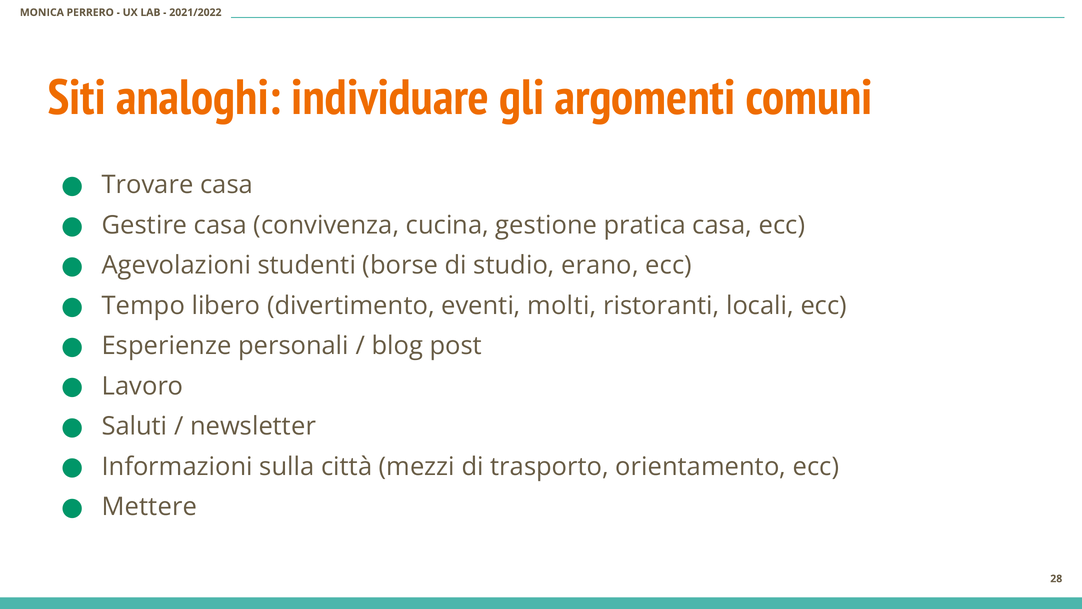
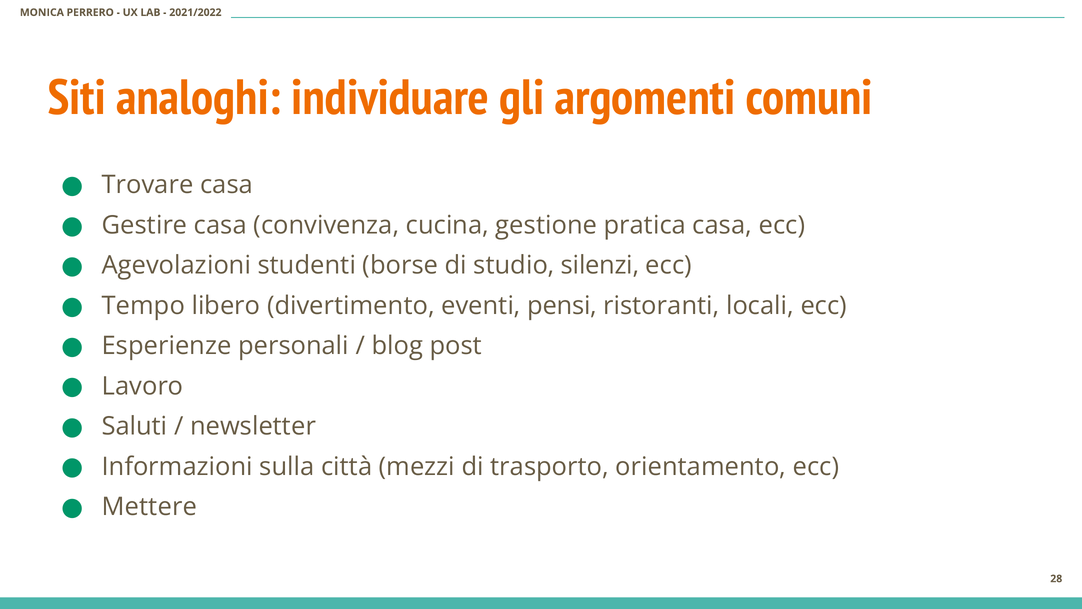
erano: erano -> silenzi (600, 265)
molti: molti -> pensi (562, 306)
